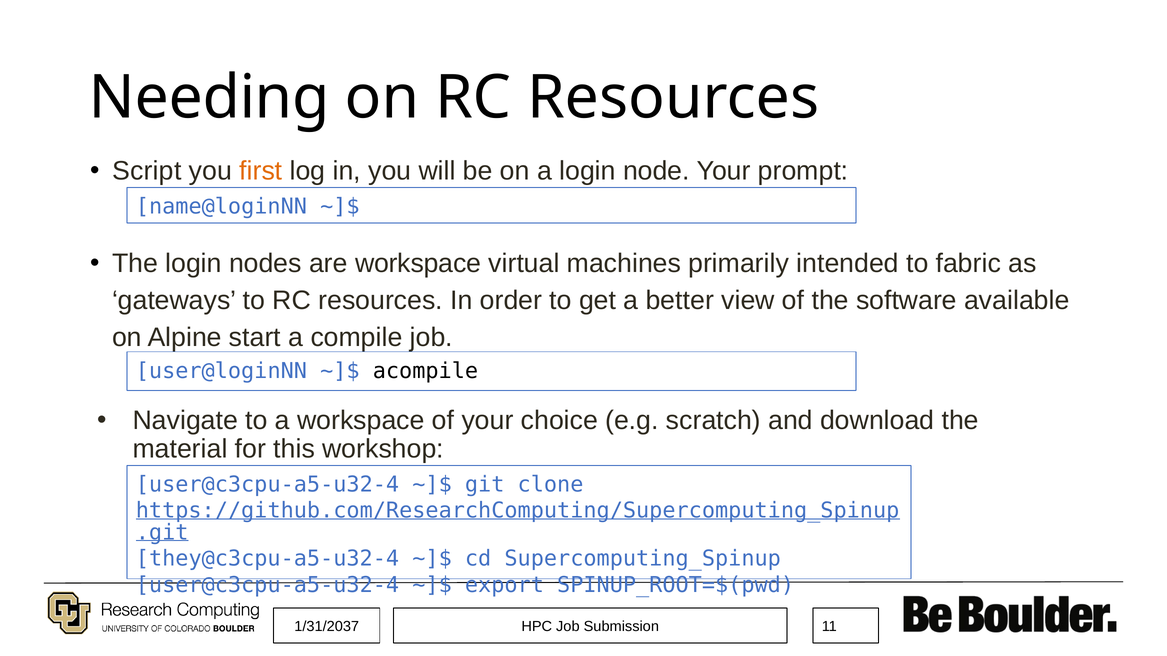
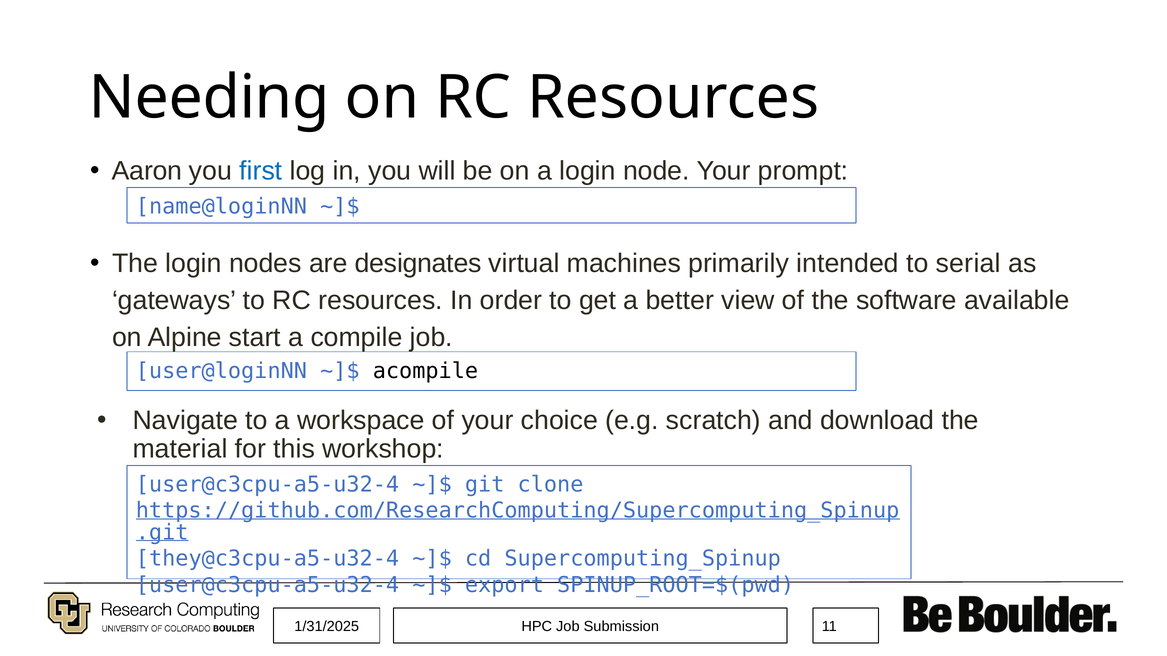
Script: Script -> Aaron (147, 171)
first colour: orange -> blue (261, 171)
are workspace: workspace -> designates (418, 264)
fabric: fabric -> serial (968, 264)
1/31/2037: 1/31/2037 -> 1/31/2025 (327, 627)
